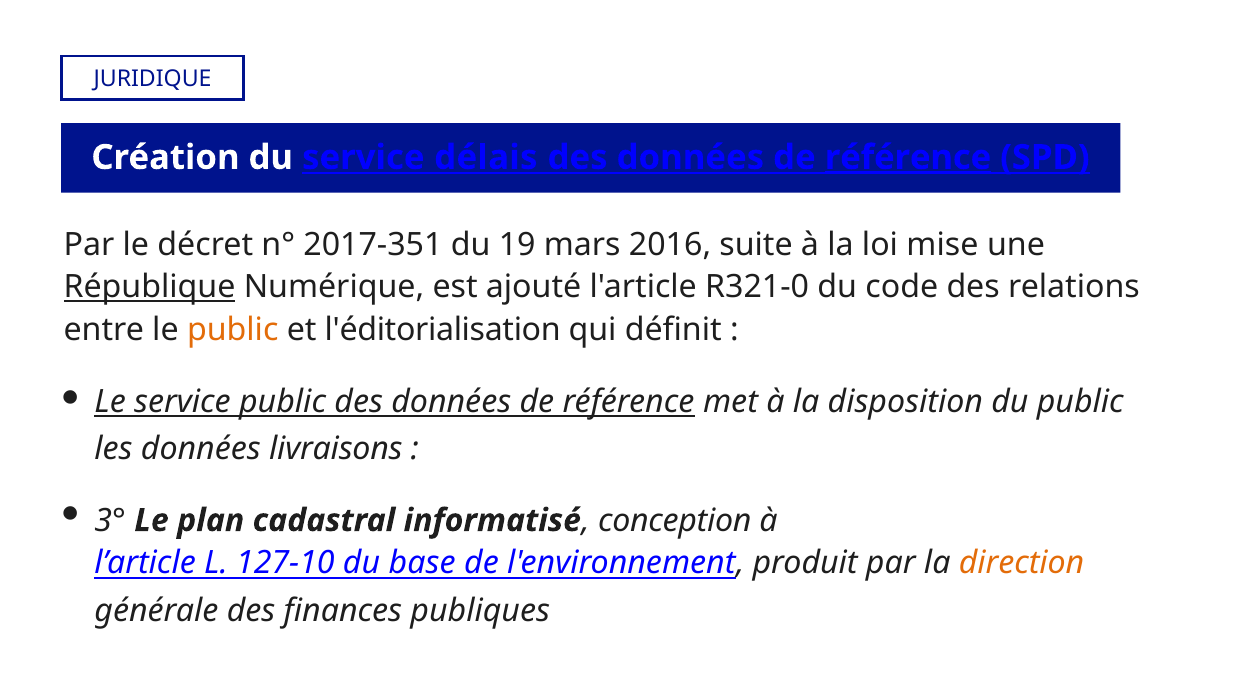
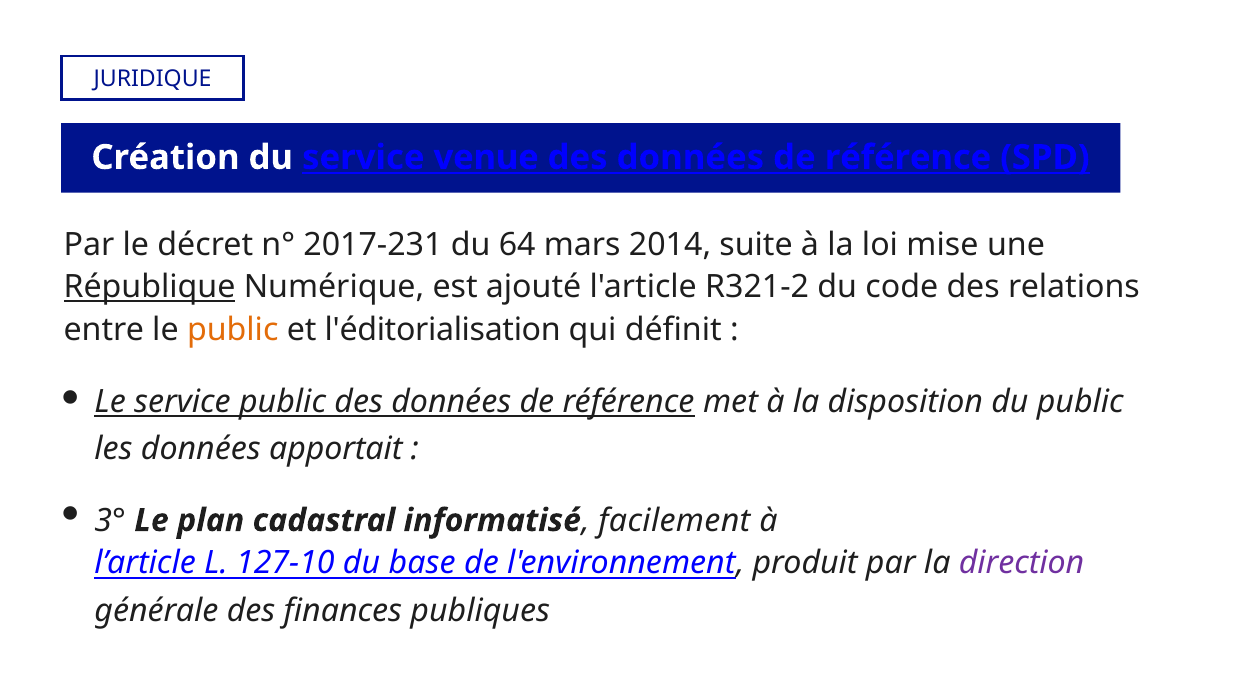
délais: délais -> venue (486, 158)
référence underline: present -> none (908, 158)
2017-351: 2017-351 -> 2017-231 (373, 245)
19: 19 -> 64 (517, 245)
2016: 2016 -> 2014 (670, 245)
R321-0: R321-0 -> R321-2 (757, 287)
livraisons: livraisons -> apportait (336, 449)
conception: conception -> facilement (674, 521)
direction colour: orange -> purple (1022, 563)
